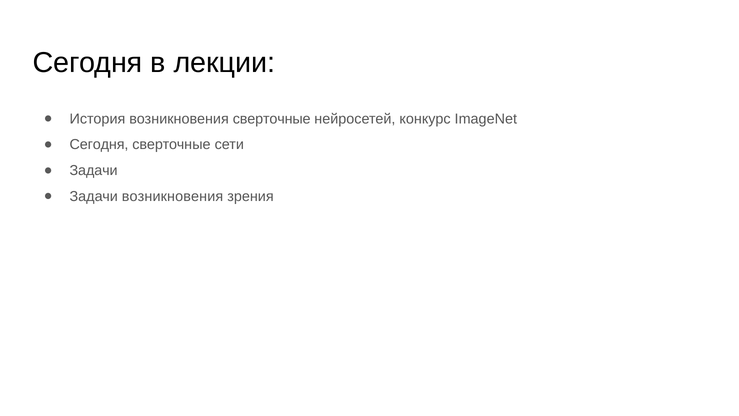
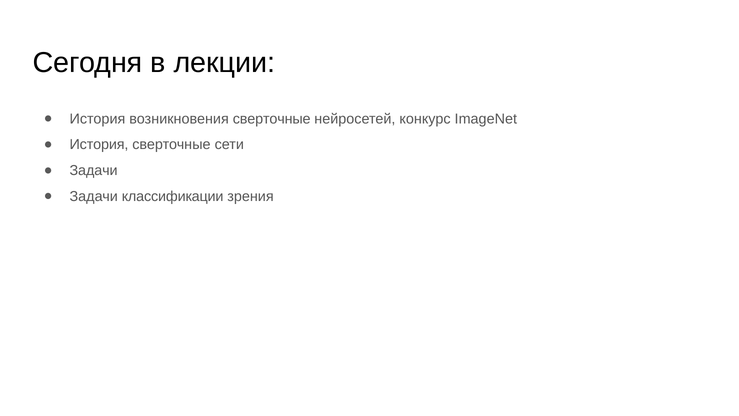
Сегодня: Сегодня -> История (99, 145)
Задачи возникновения: возникновения -> классификации (173, 196)
